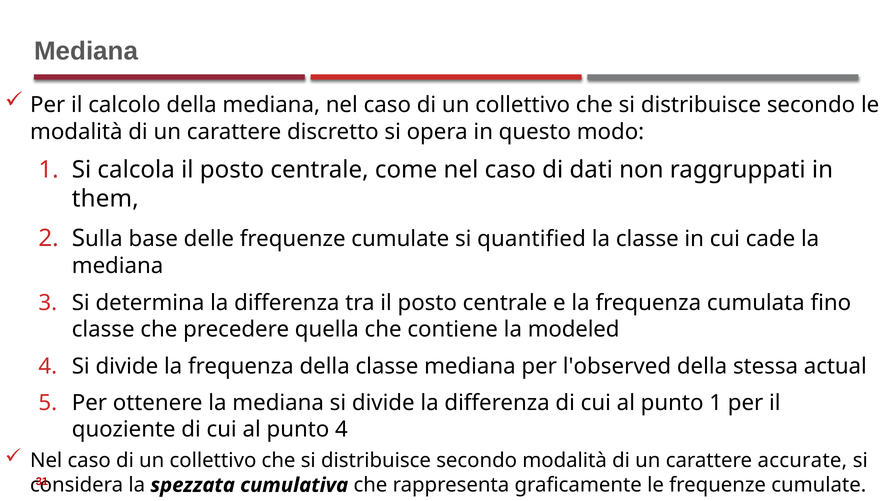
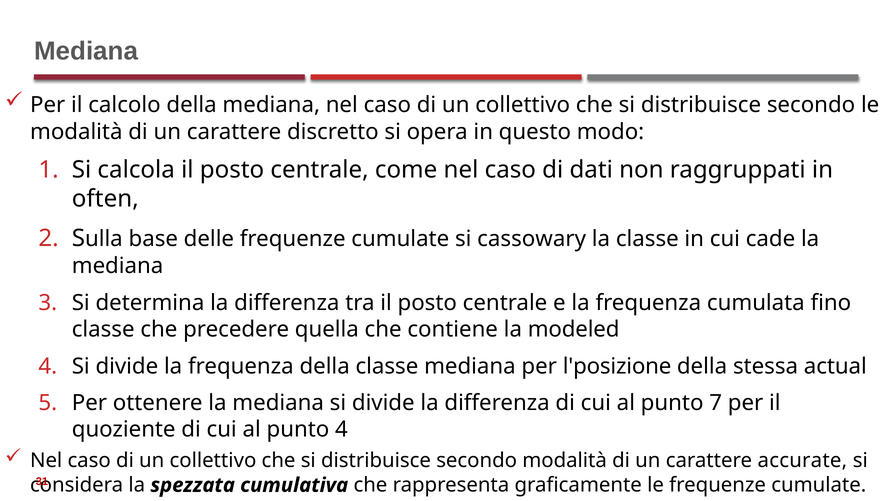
them: them -> often (105, 199)
quantified: quantified -> cassowary (532, 239)
l'observed: l'observed -> l'posizione (617, 366)
punto 1: 1 -> 7 (716, 403)
